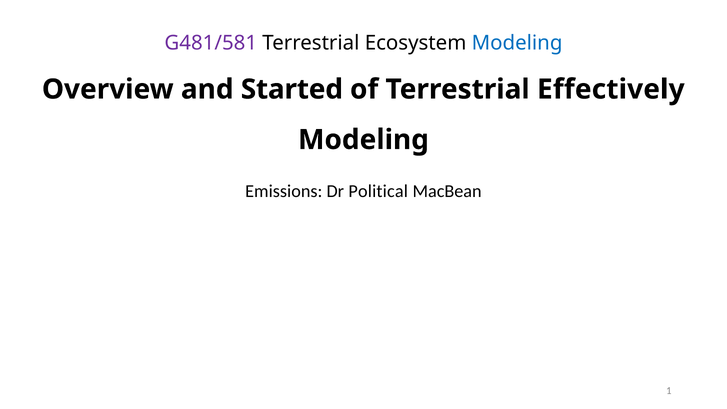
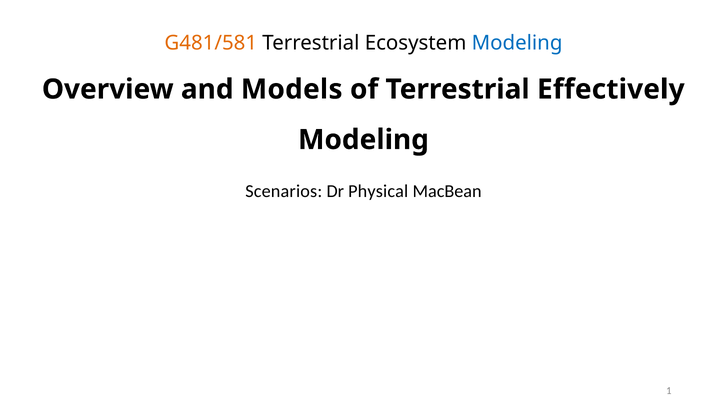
G481/581 colour: purple -> orange (211, 43)
Started: Started -> Models (292, 89)
Emissions: Emissions -> Scenarios (284, 191)
Political: Political -> Physical (378, 191)
